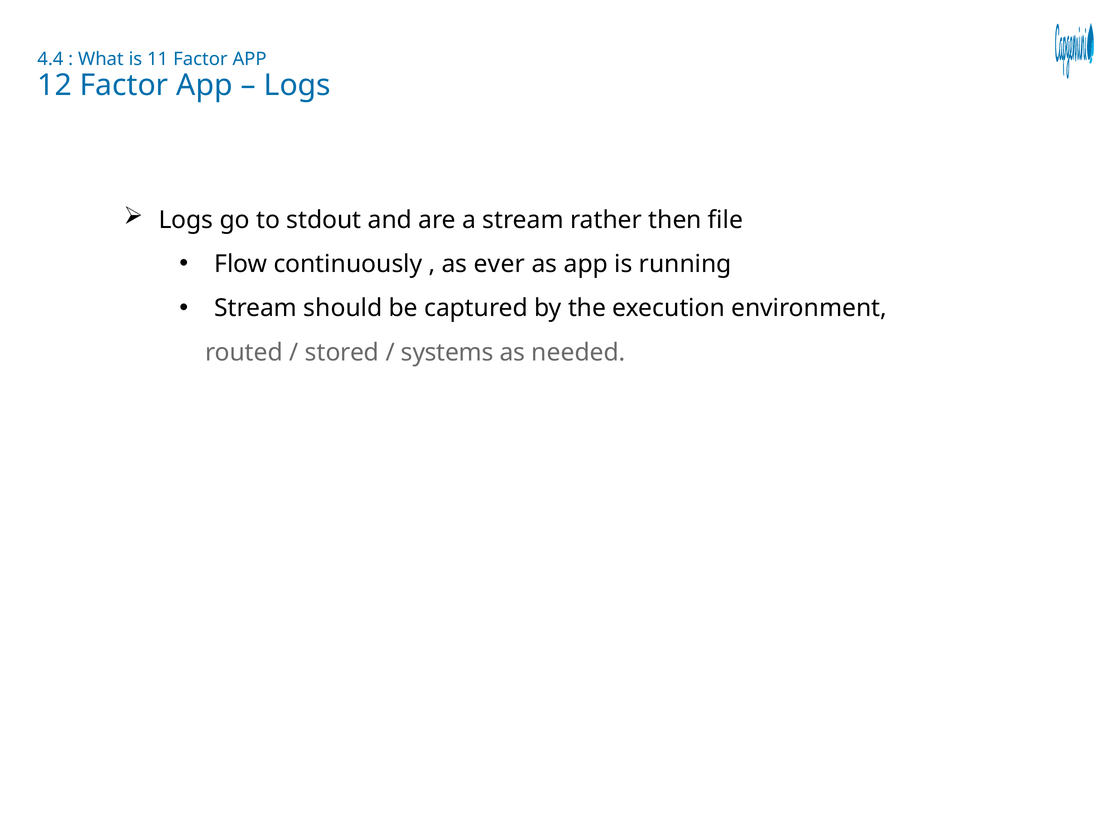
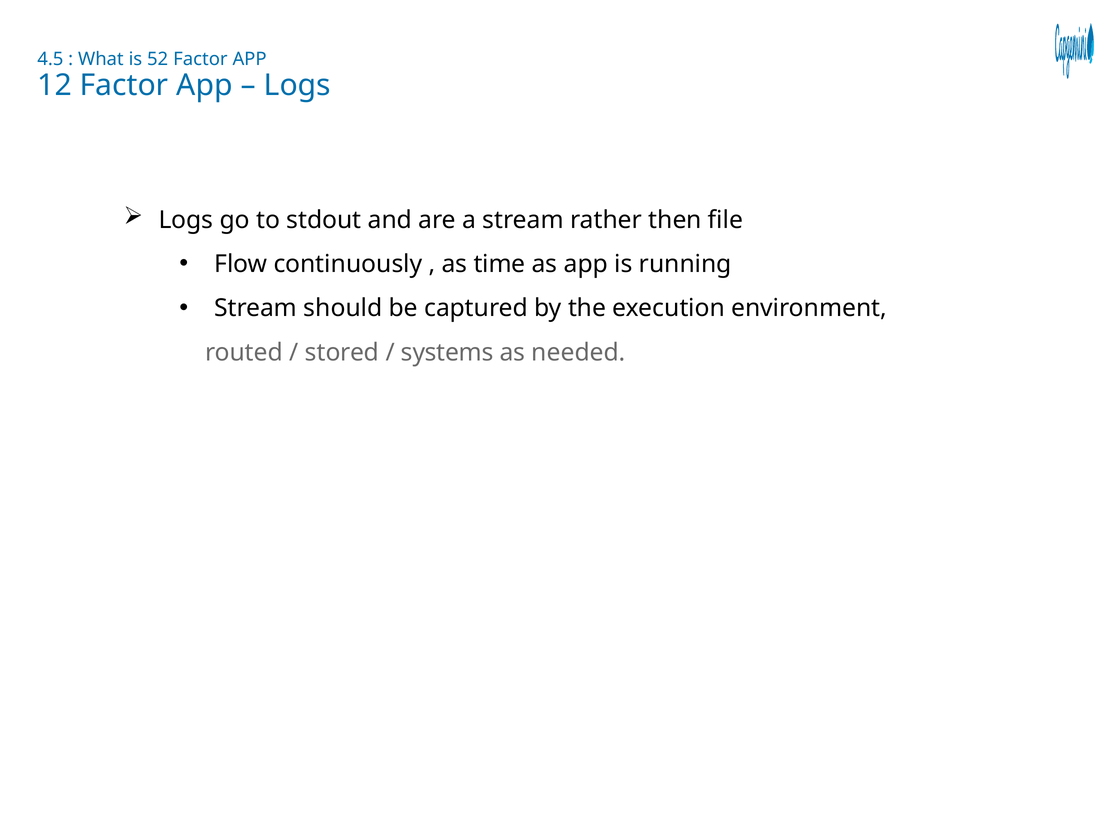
4.4: 4.4 -> 4.5 (50, 59)
11: 11 -> 52 (158, 59)
ever: ever -> time (499, 264)
